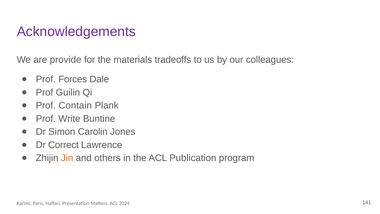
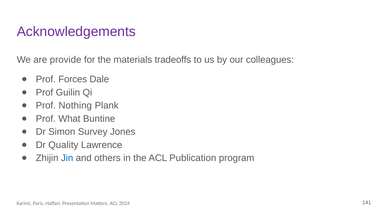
Contain: Contain -> Nothing (75, 105)
Write: Write -> What (69, 119)
Carolin: Carolin -> Survey (93, 132)
Correct: Correct -> Quality (63, 145)
Jin colour: orange -> blue (67, 158)
